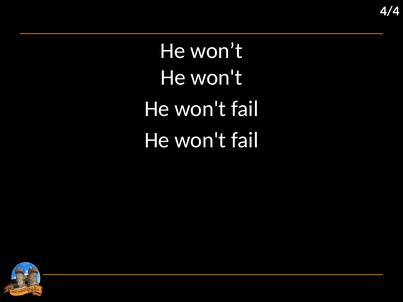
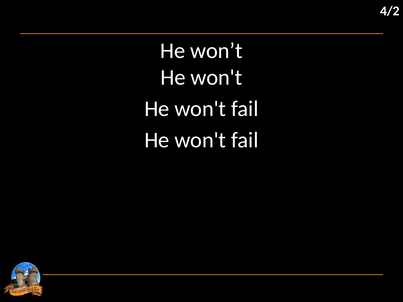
4/4: 4/4 -> 4/2 (390, 11)
